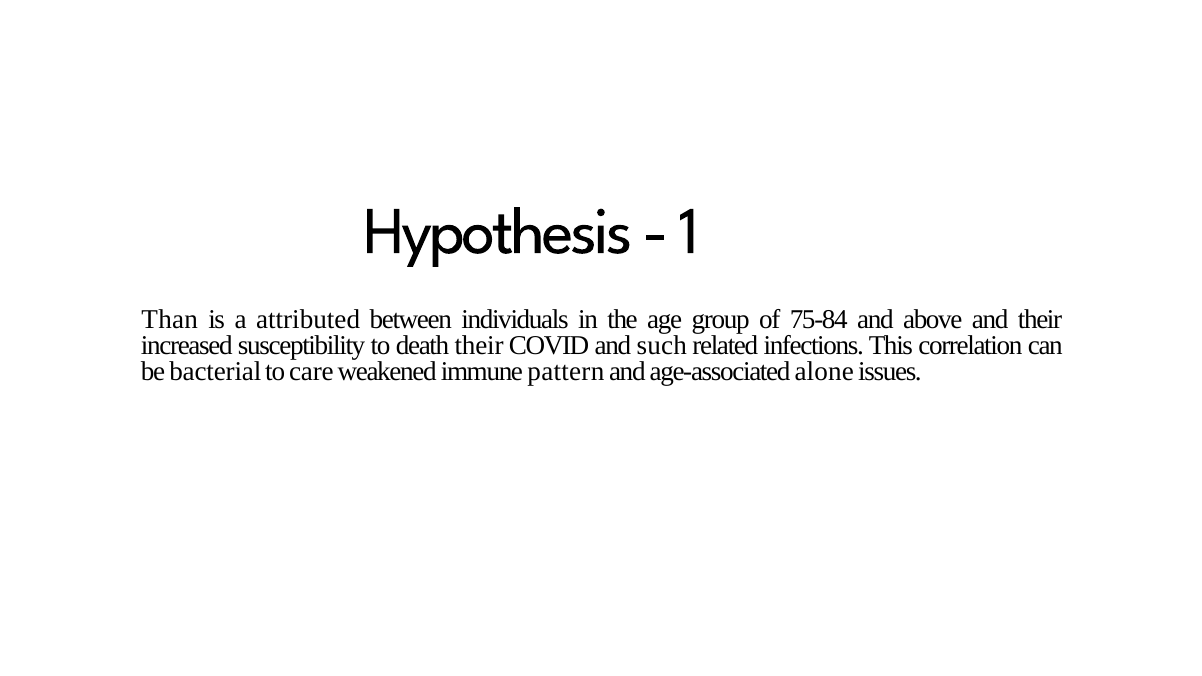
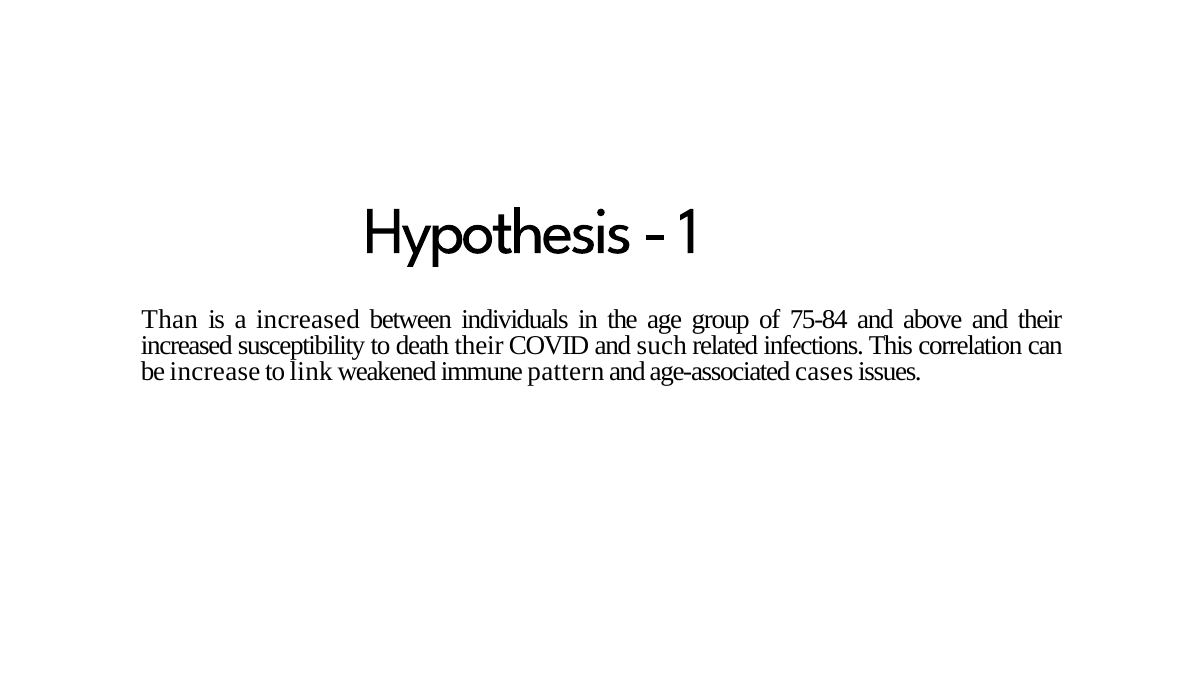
a attributed: attributed -> increased (308, 320)
bacterial: bacterial -> increase (215, 372)
care: care -> link (311, 372)
alone: alone -> cases (824, 372)
